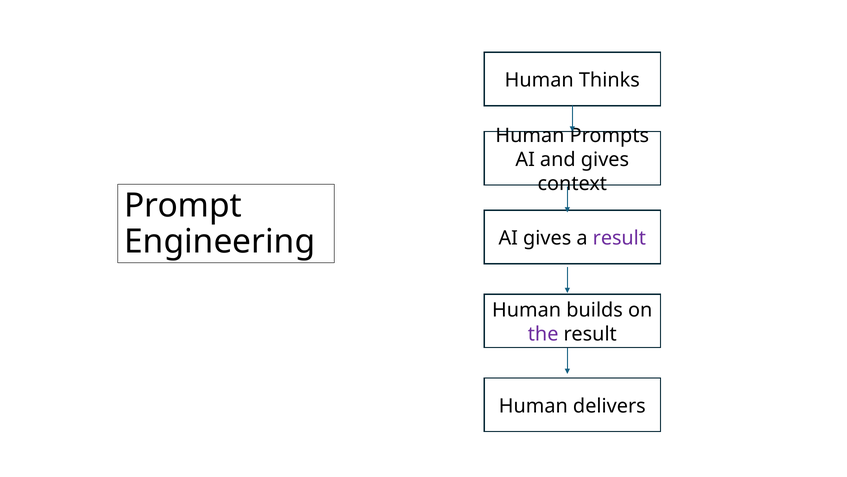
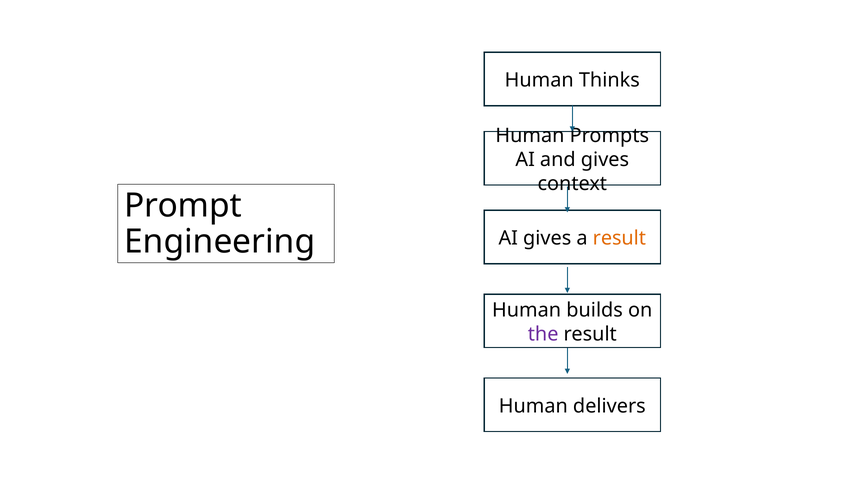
result colour: purple -> orange (619, 238)
